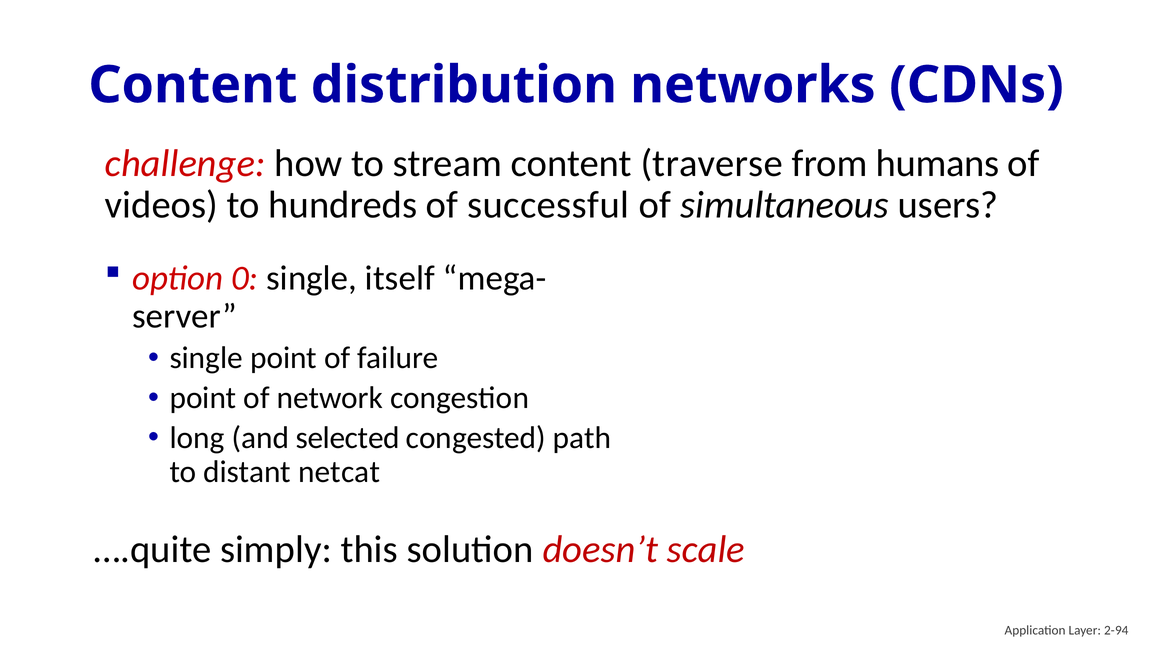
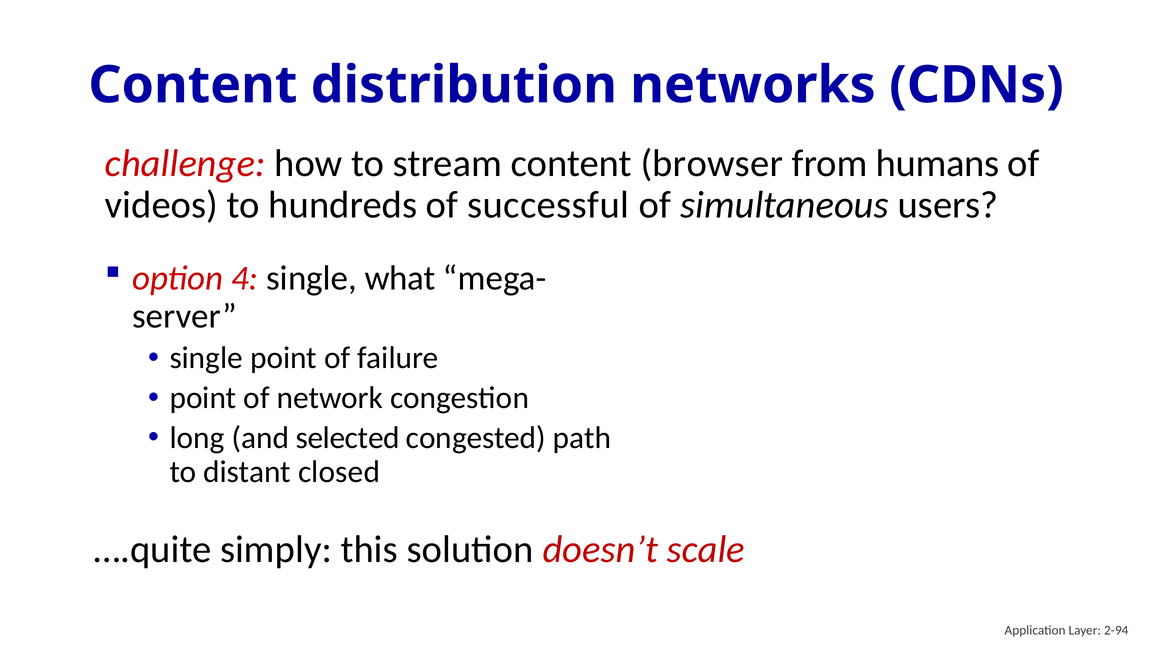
traverse: traverse -> browser (712, 163)
0: 0 -> 4 (245, 278)
itself: itself -> what (400, 278)
netcat: netcat -> closed (339, 472)
